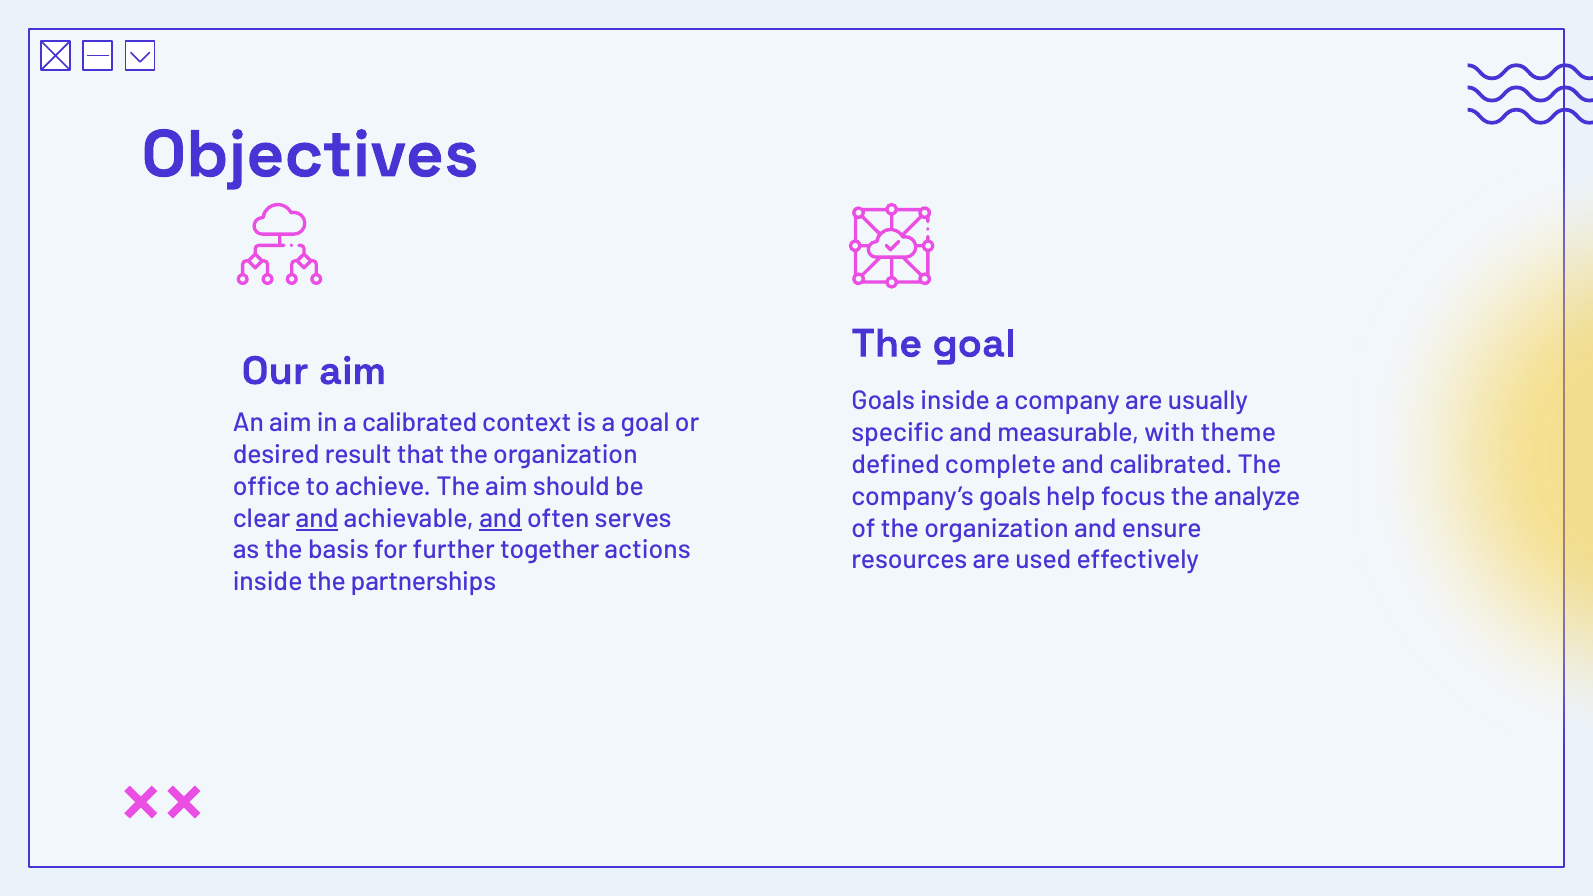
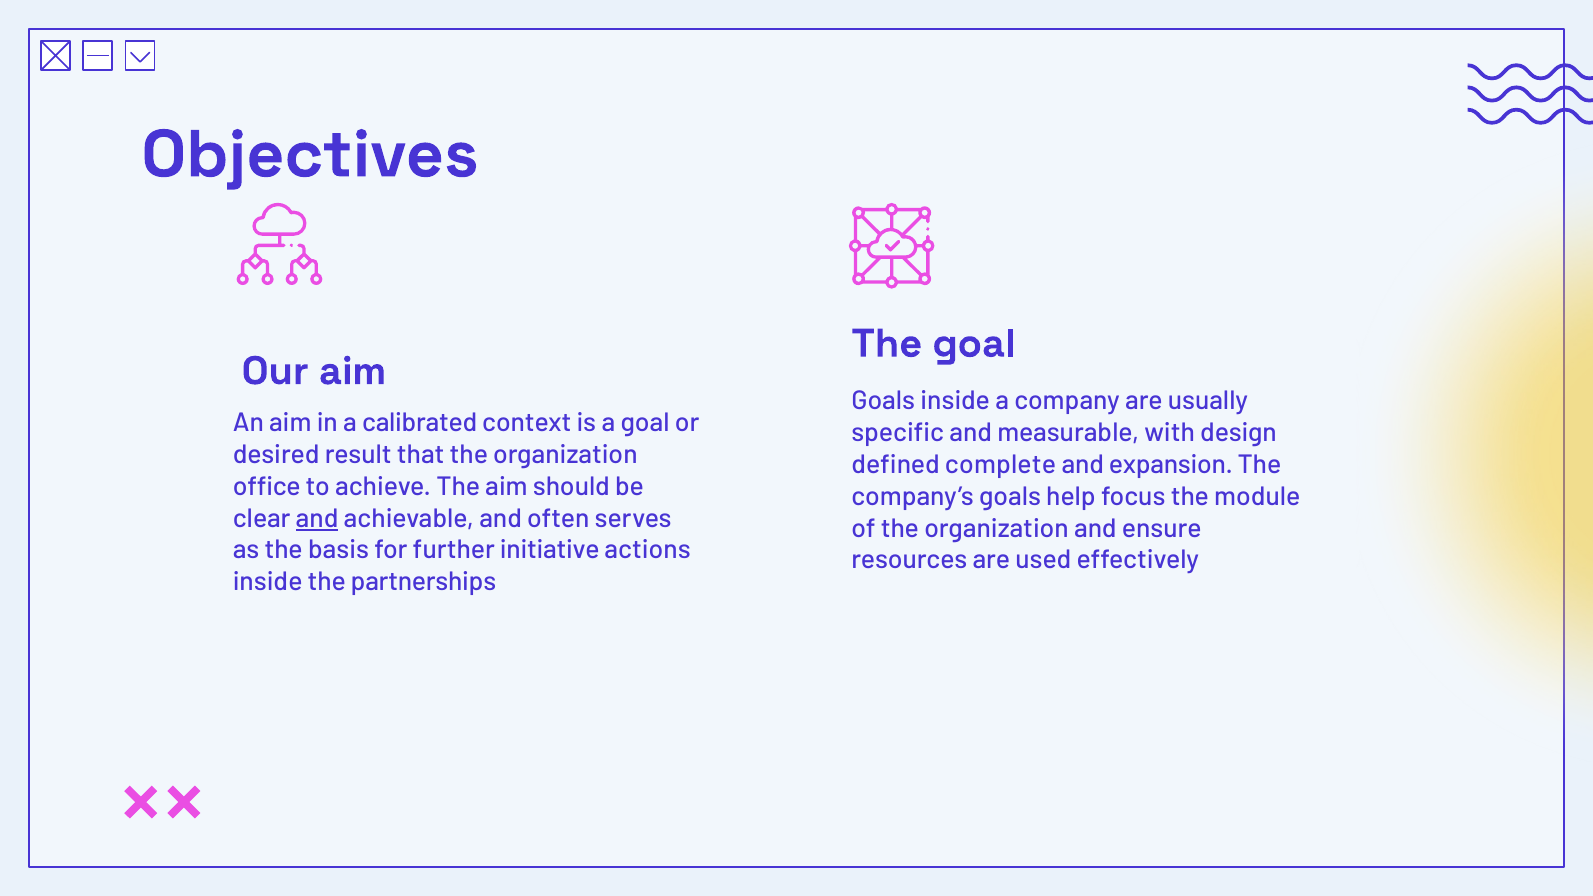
theme: theme -> design (1239, 433)
and calibrated: calibrated -> expansion (1171, 465)
analyze: analyze -> module (1257, 497)
and underline: present -> none (501, 518)
together: together -> initiative (550, 550)
